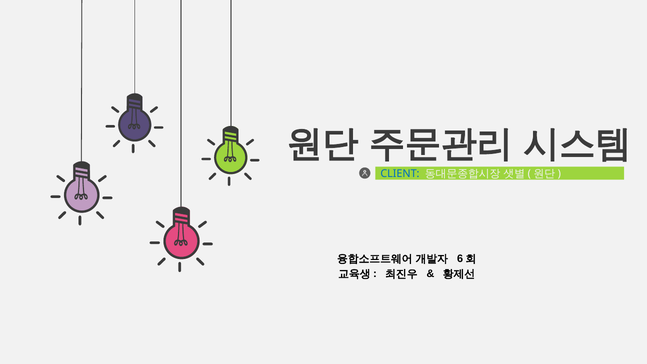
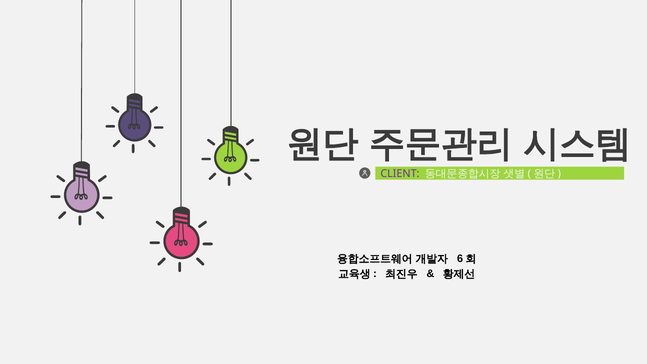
CLIENT colour: blue -> purple (400, 174)
